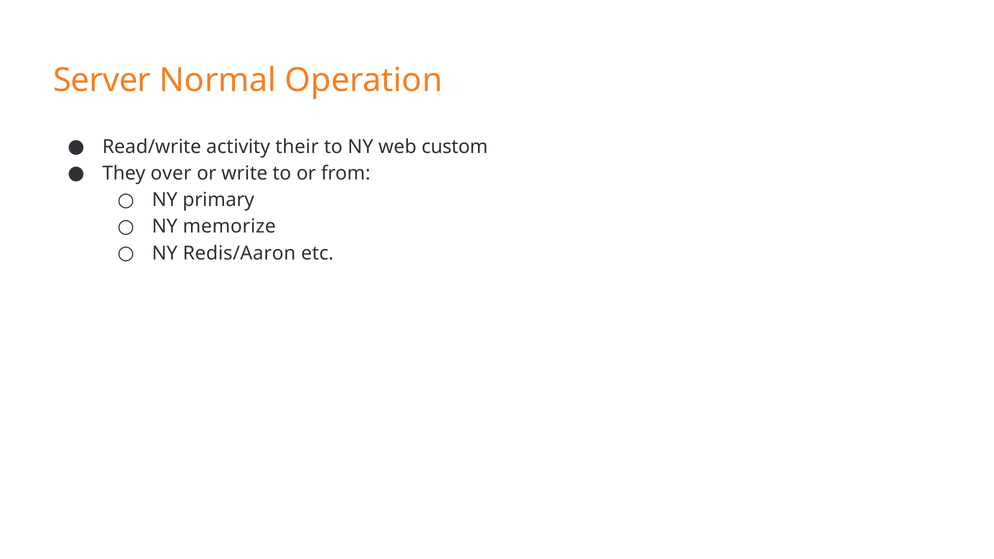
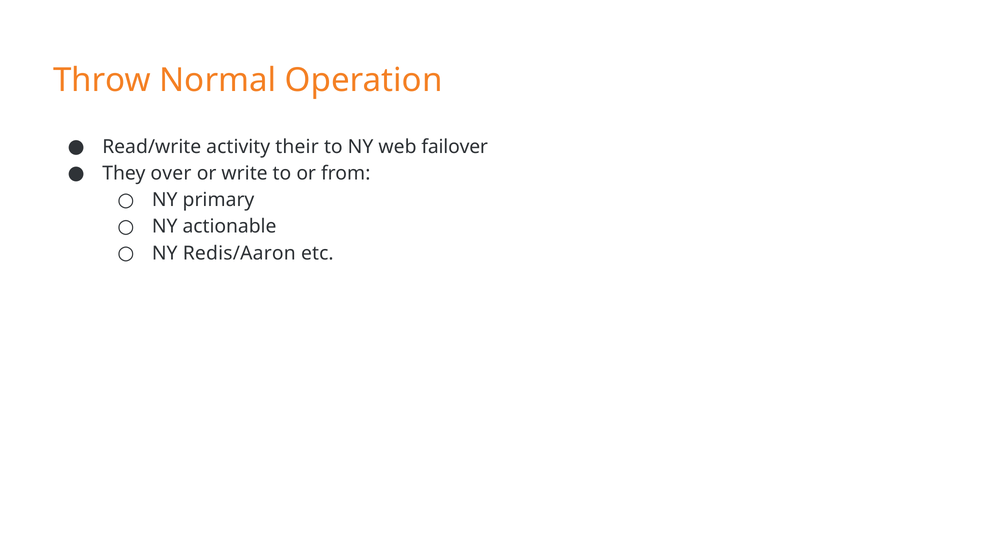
Server: Server -> Throw (102, 81)
custom: custom -> failover (455, 147)
memorize: memorize -> actionable (229, 227)
